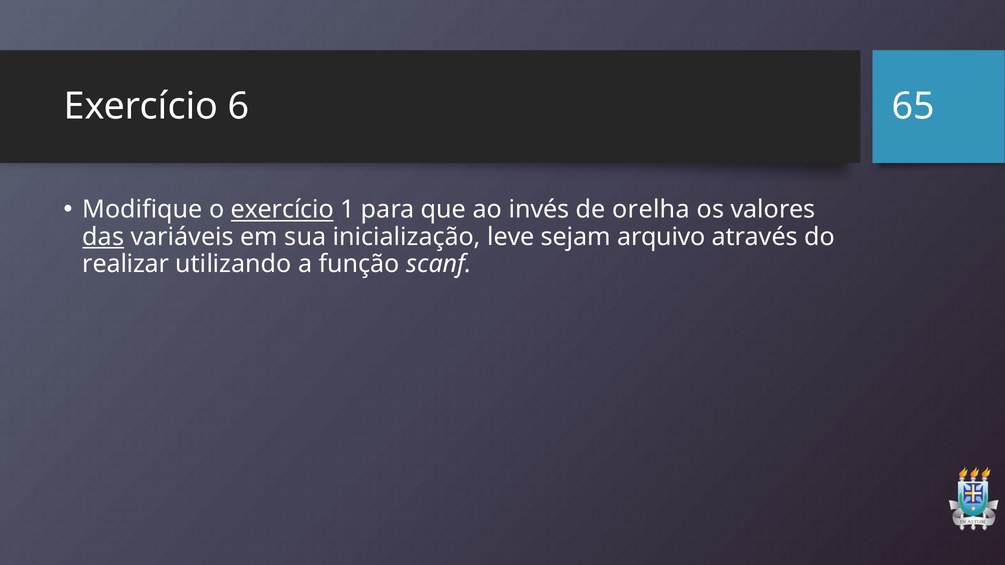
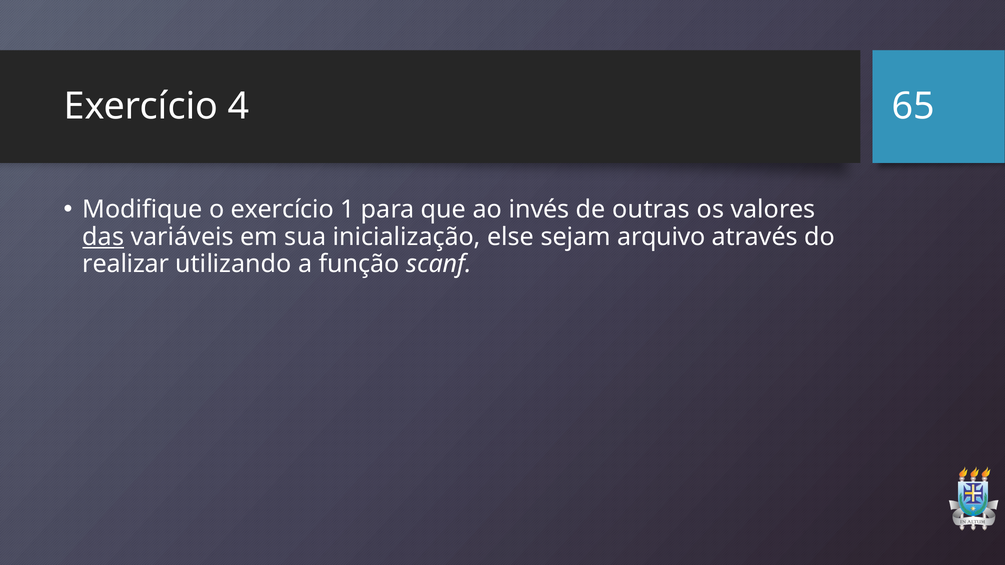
6: 6 -> 4 (239, 106)
exercício underline: present -> none (282, 210)
orelha: orelha -> outras (651, 210)
leve: leve -> else (511, 237)
